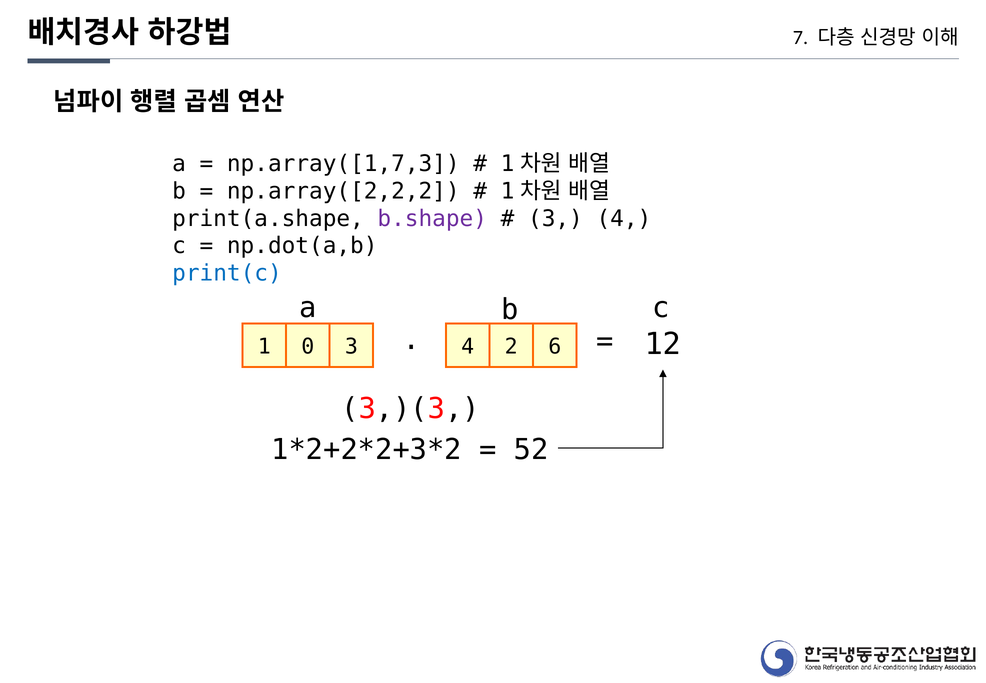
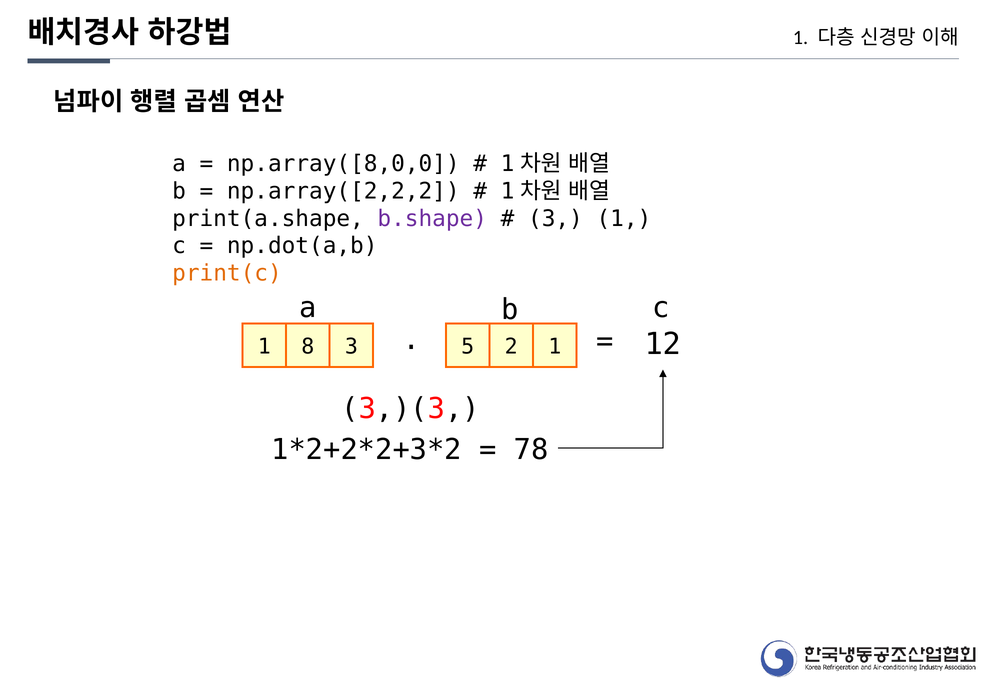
7: 7 -> 1 (801, 37)
np.array([1,7,3: np.array([1,7,3 -> np.array([8,0,0 (343, 164)
3 4: 4 -> 1 (624, 218)
print(c colour: blue -> orange (227, 273)
4: 4 -> 5 (468, 347)
2 6: 6 -> 1 (555, 347)
0: 0 -> 8 (308, 347)
52: 52 -> 78 (531, 450)
